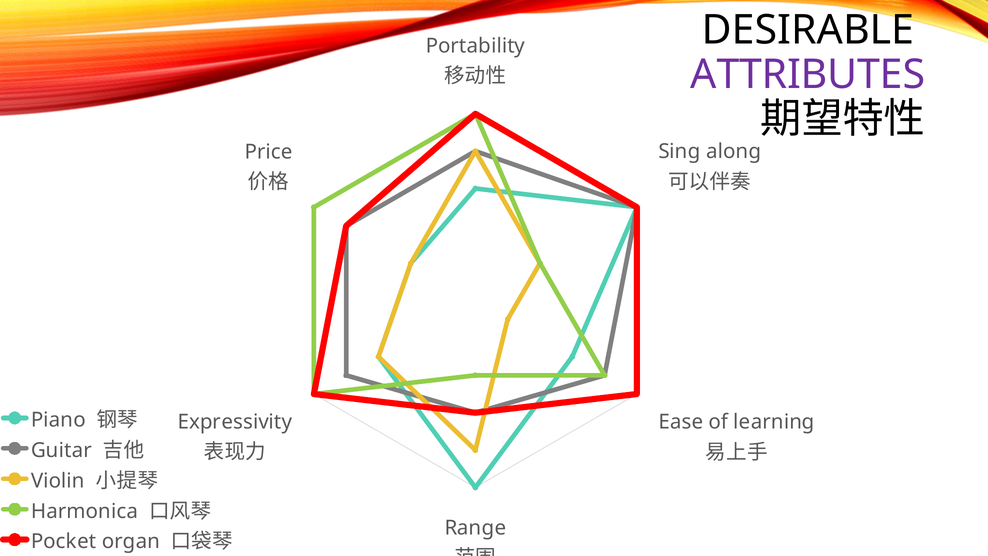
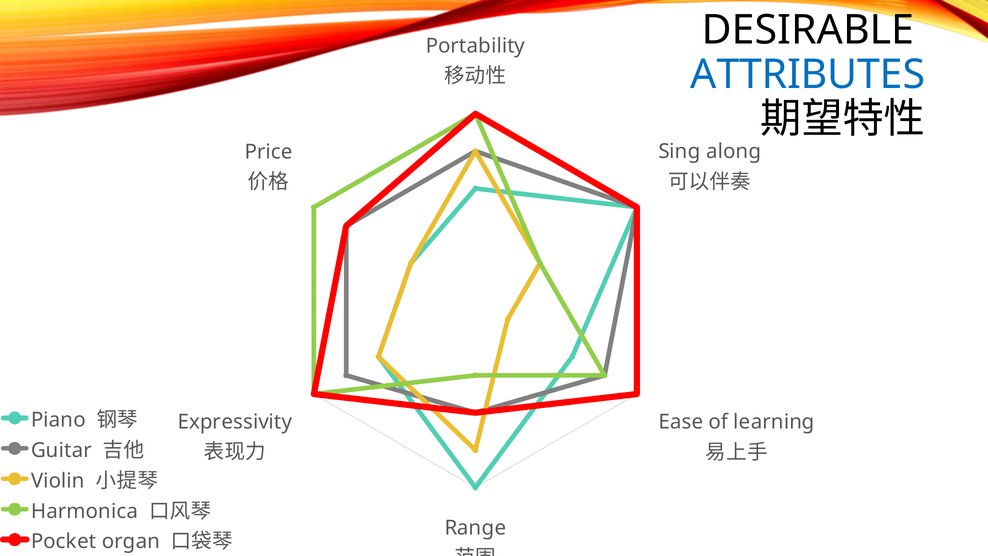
ATTRIBUTES colour: purple -> blue (808, 75)
